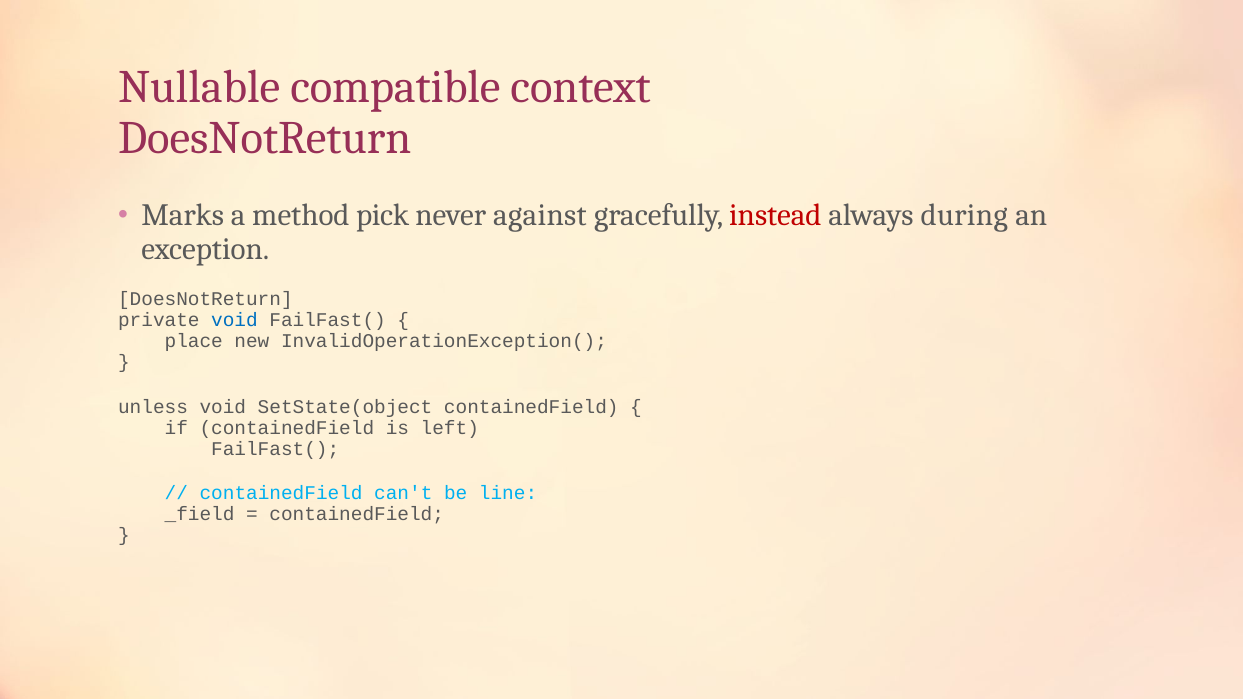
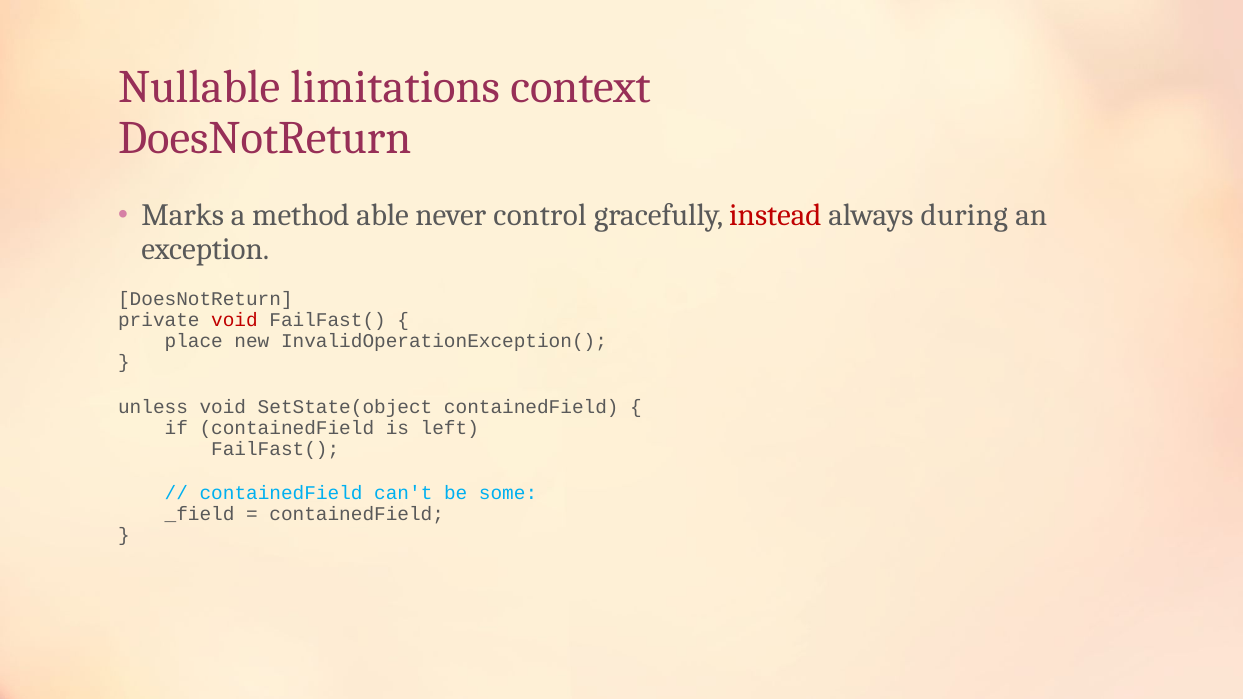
compatible: compatible -> limitations (395, 87)
pick: pick -> able (383, 215)
against: against -> control (540, 215)
void colour: blue -> red (234, 321)
line: line -> some (508, 493)
